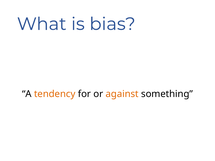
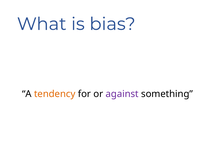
against colour: orange -> purple (122, 94)
